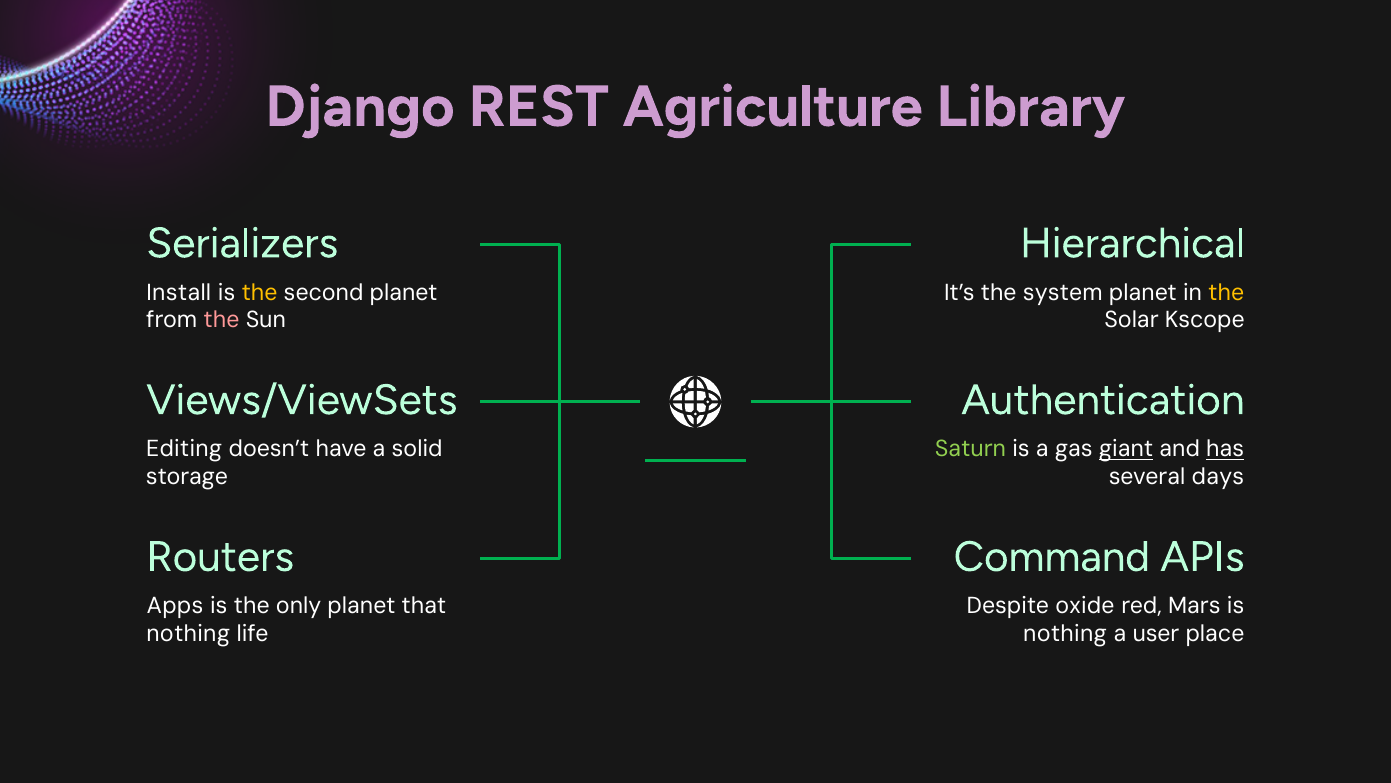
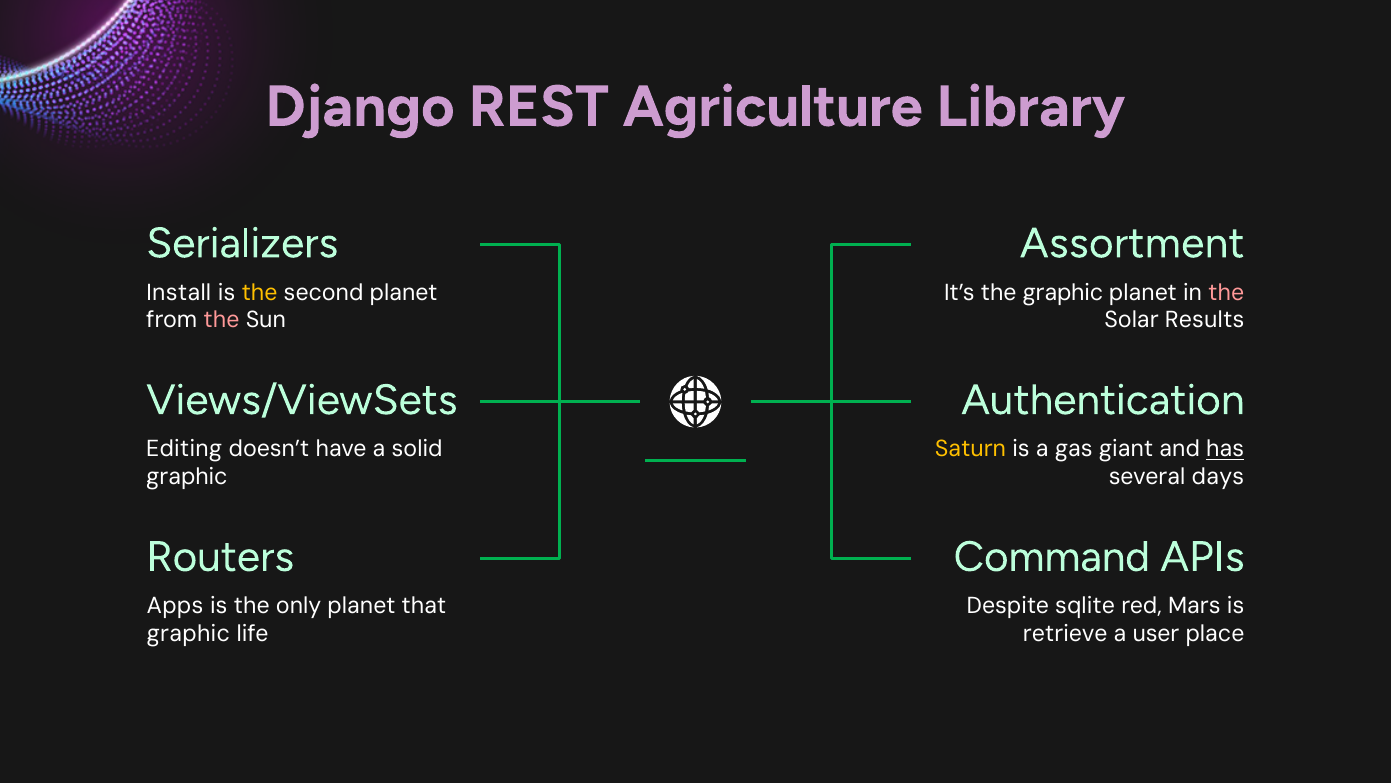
Hierarchical: Hierarchical -> Assortment (1132, 243)
the system: system -> graphic (1063, 292)
the colour: yellow -> pink (1226, 292)
Kscope: Kscope -> Results (1205, 320)
Saturn colour: light green -> yellow (971, 449)
giant underline: present -> none (1126, 449)
storage: storage -> graphic (187, 477)
oxide: oxide -> sqlite (1085, 606)
nothing: nothing -> graphic (188, 634)
nothing: nothing -> retrieve (1065, 634)
